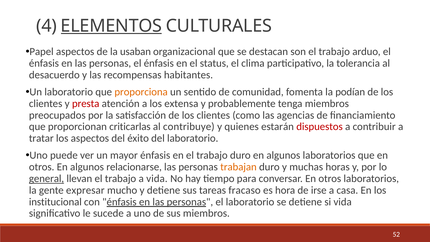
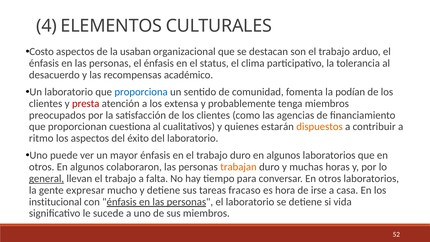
ELEMENTOS underline: present -> none (111, 26)
Papel: Papel -> Costo (42, 52)
habitantes: habitantes -> académico (188, 75)
proporciona colour: orange -> blue (141, 92)
criticarlas: criticarlas -> cuestiona (130, 127)
contribuye: contribuye -> cualitativos (189, 127)
dispuestos colour: red -> orange (320, 127)
tratar: tratar -> ritmo (41, 138)
relacionarse: relacionarse -> colaboraron (134, 167)
a vida: vida -> falta (157, 178)
